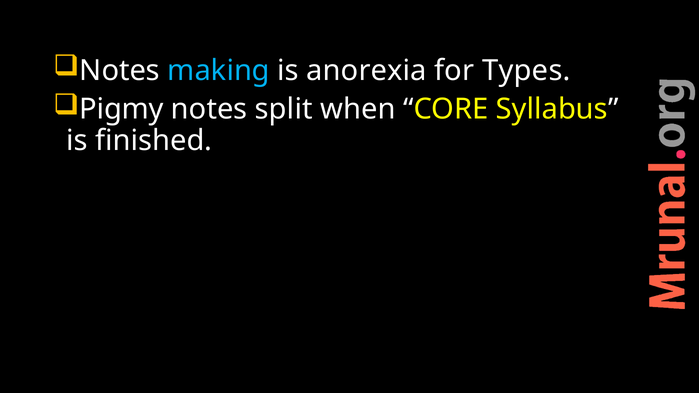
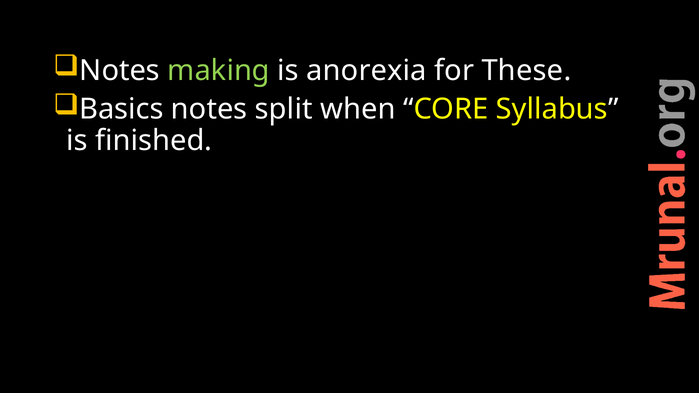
making colour: light blue -> light green (219, 71)
Types: Types -> These (526, 71)
Pigmy: Pigmy -> Basics (121, 109)
